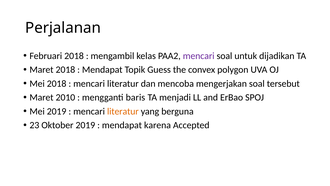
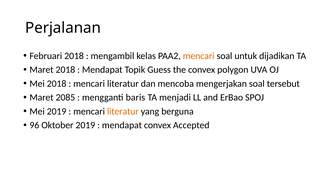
mencari colour: purple -> orange (199, 56)
2010: 2010 -> 2085 (65, 97)
23: 23 -> 96 (34, 125)
mendapat karena: karena -> convex (158, 125)
